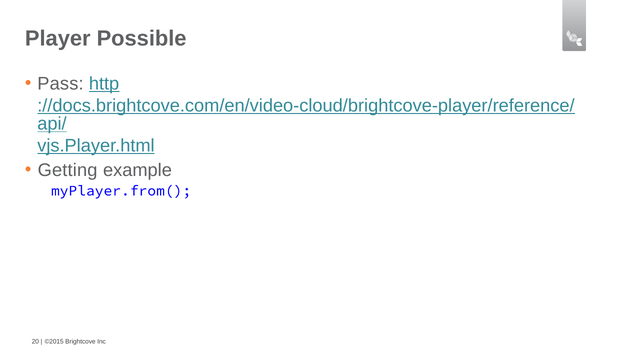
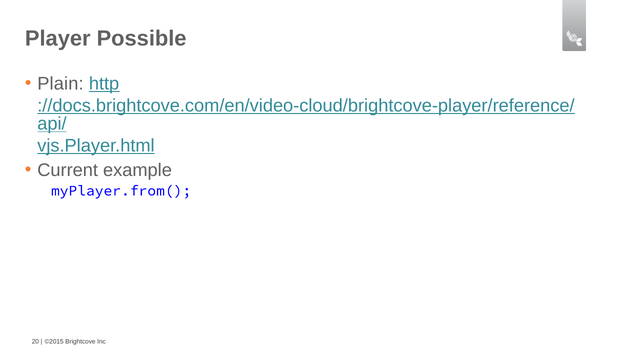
Pass: Pass -> Plain (60, 84)
Getting: Getting -> Current (68, 170)
